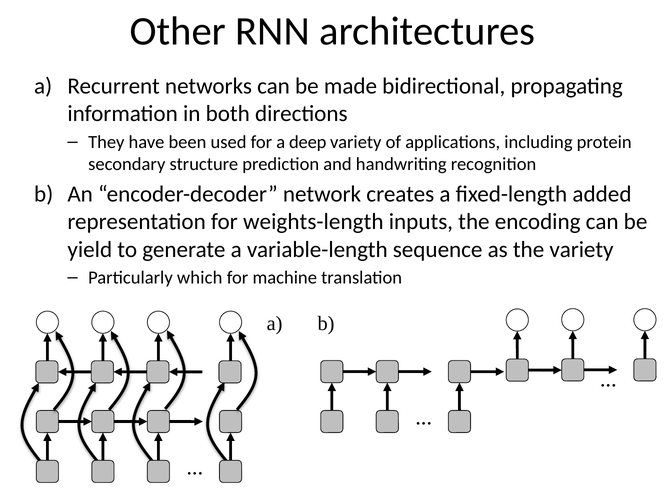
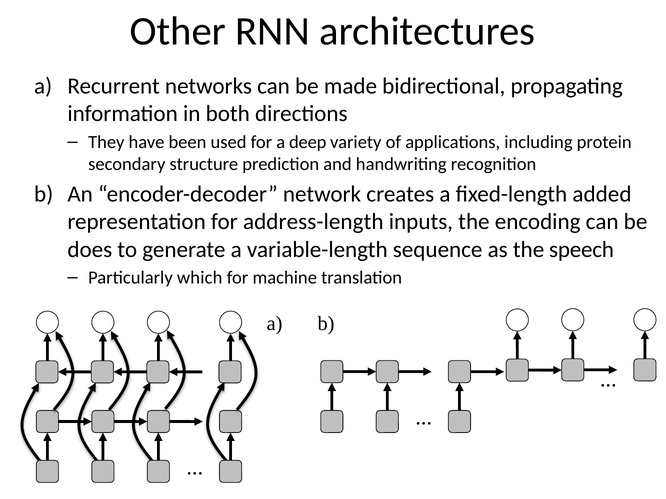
weights-length: weights-length -> address-length (313, 222)
yield: yield -> does (90, 250)
the variety: variety -> speech (582, 250)
